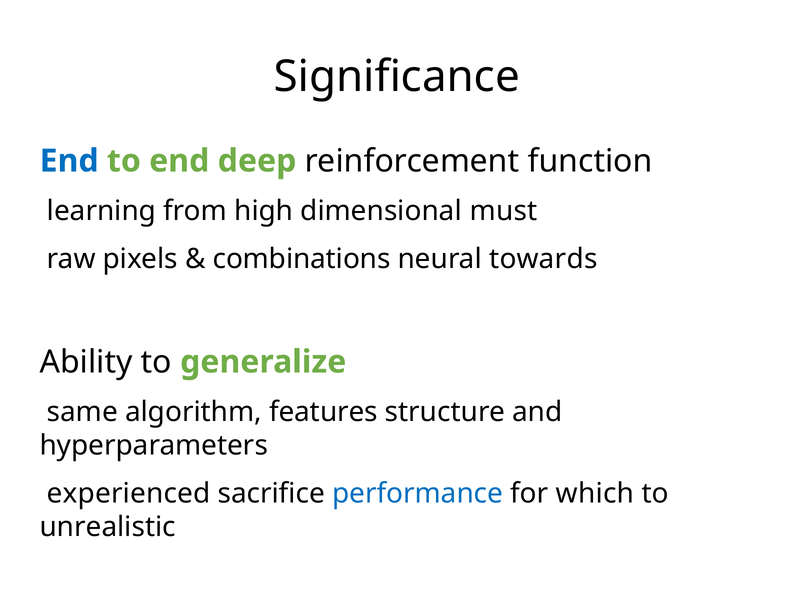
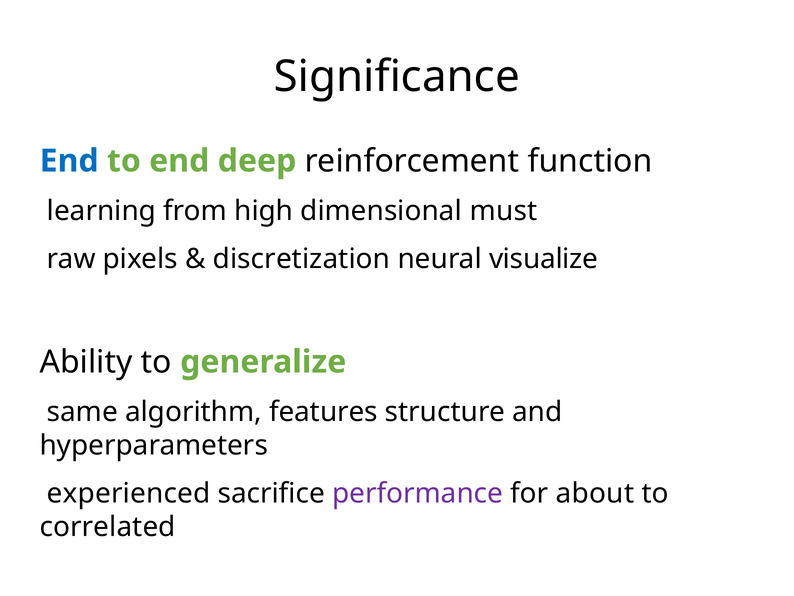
combinations: combinations -> discretization (302, 259)
towards: towards -> visualize (544, 259)
performance colour: blue -> purple (418, 493)
which: which -> about (595, 493)
unrealistic: unrealistic -> correlated (108, 527)
